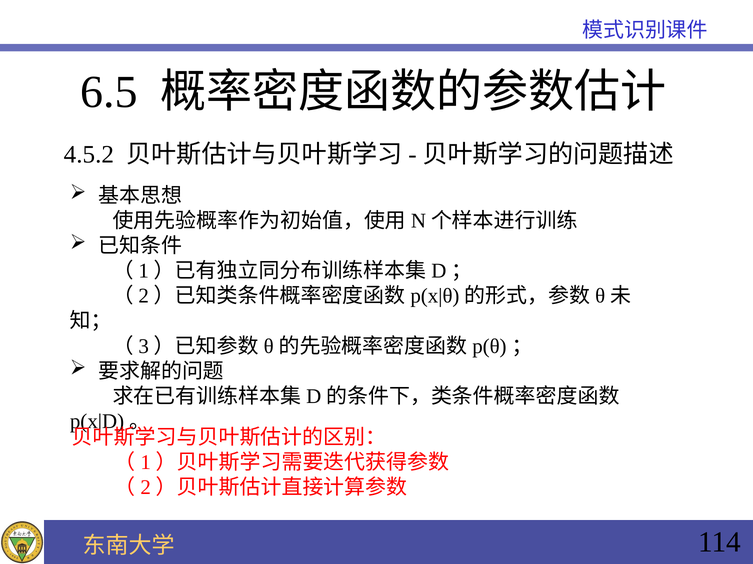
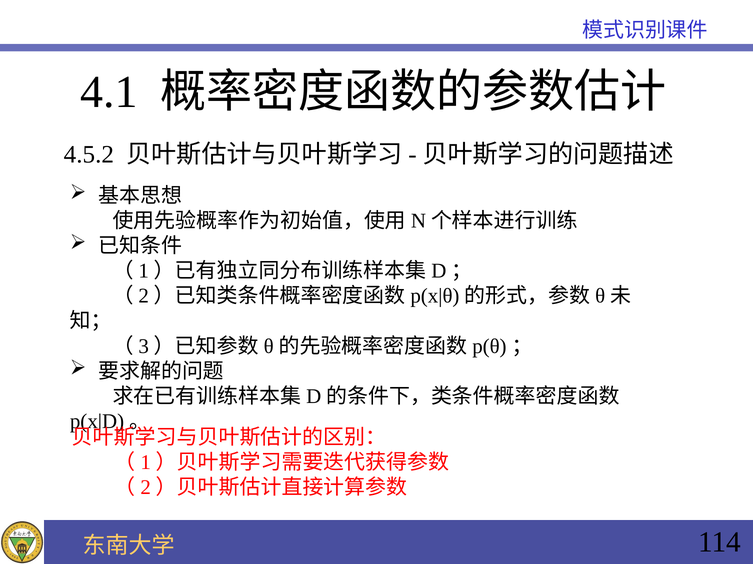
6.5: 6.5 -> 4.1 (109, 92)
